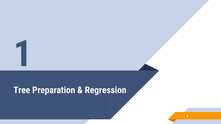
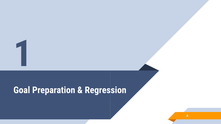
Tree: Tree -> Goal (22, 90)
